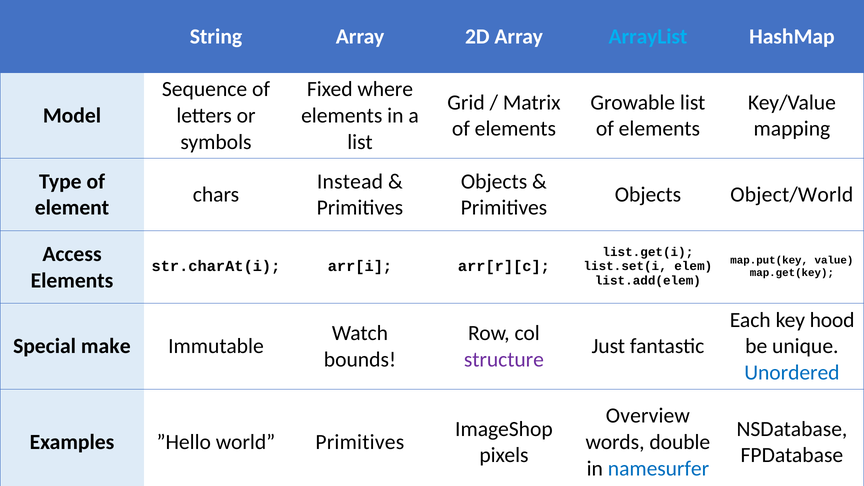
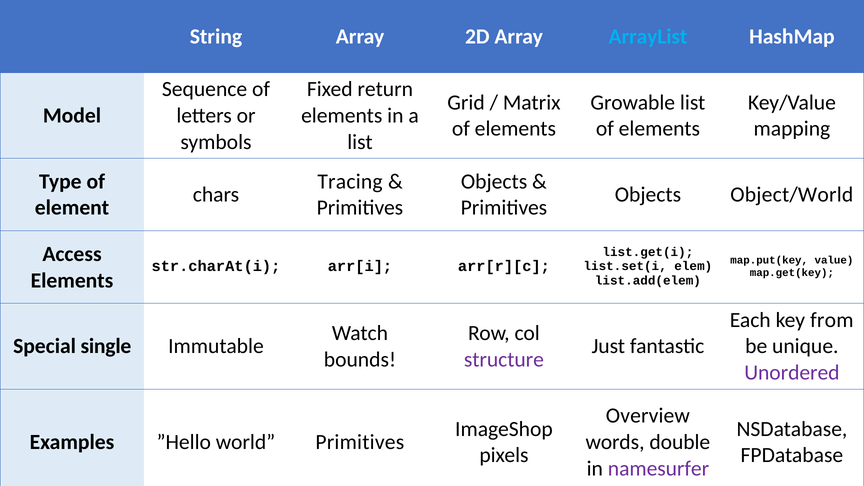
where: where -> return (385, 89)
Instead: Instead -> Tracing (350, 182)
hood: hood -> from (832, 320)
make: make -> single (106, 346)
Unordered colour: blue -> purple (792, 373)
namesurfer colour: blue -> purple (659, 469)
